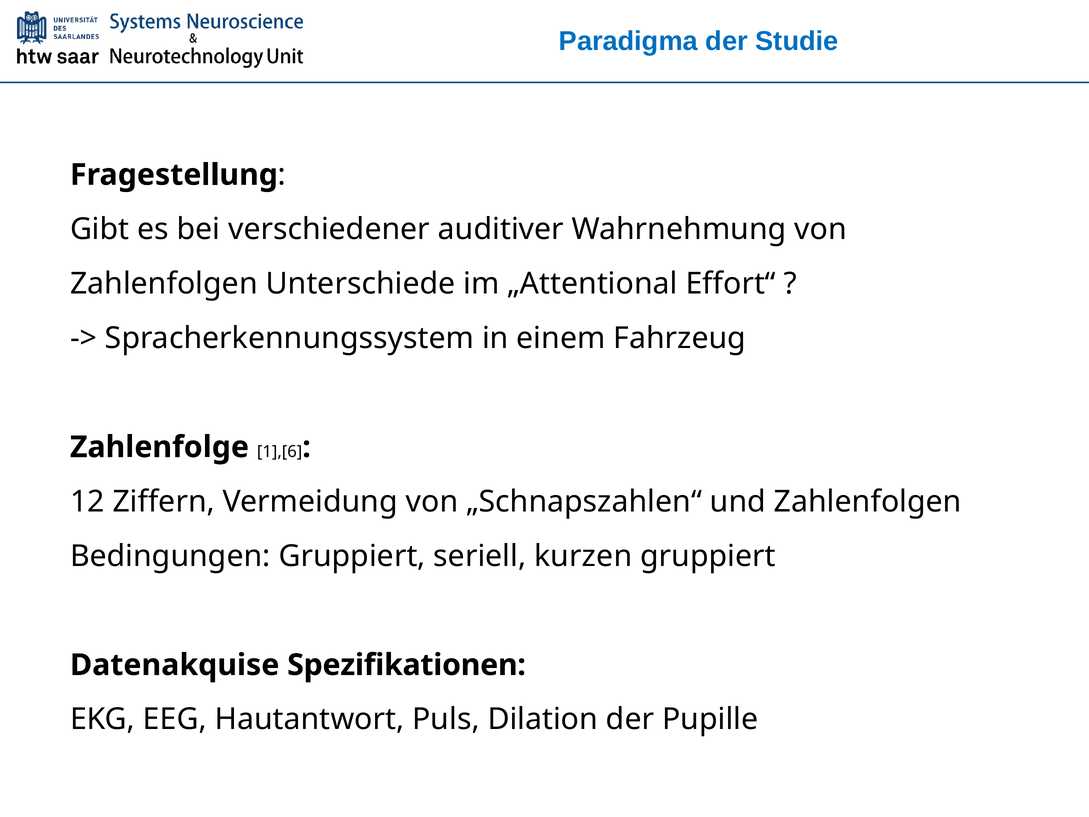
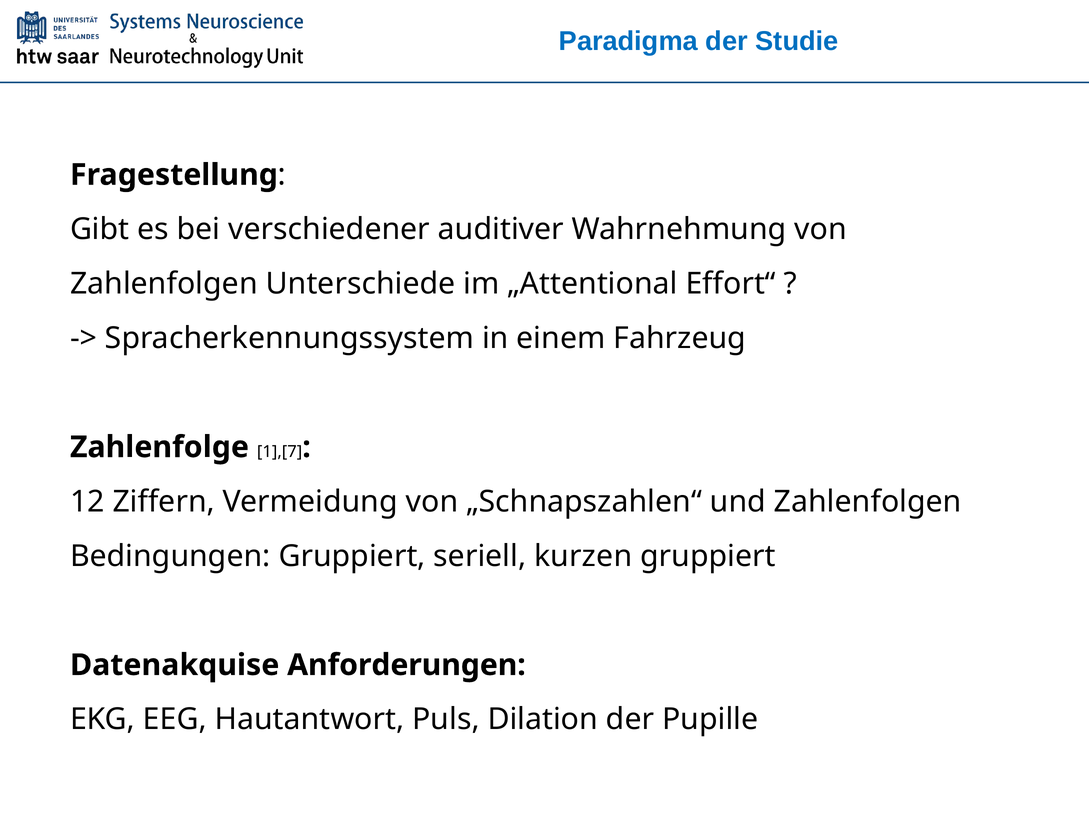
1],[6: 1],[6 -> 1],[7 (280, 452)
Spezifikationen: Spezifikationen -> Anforderungen (406, 665)
